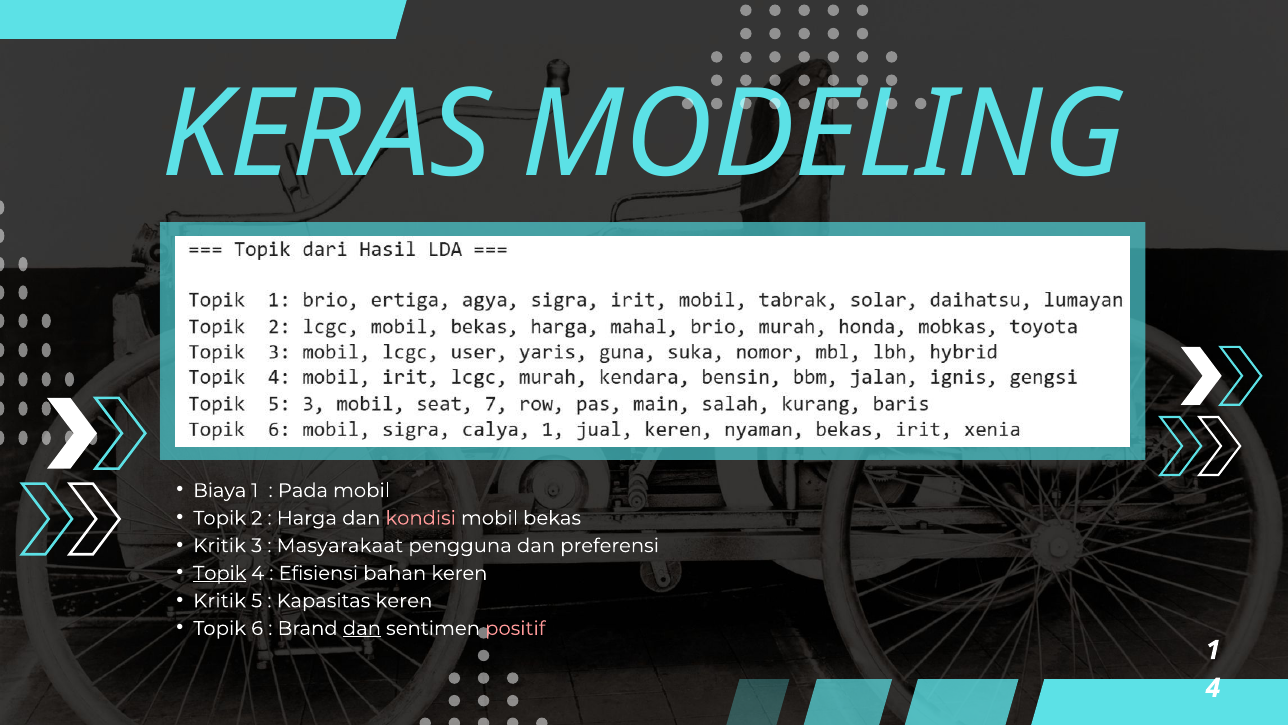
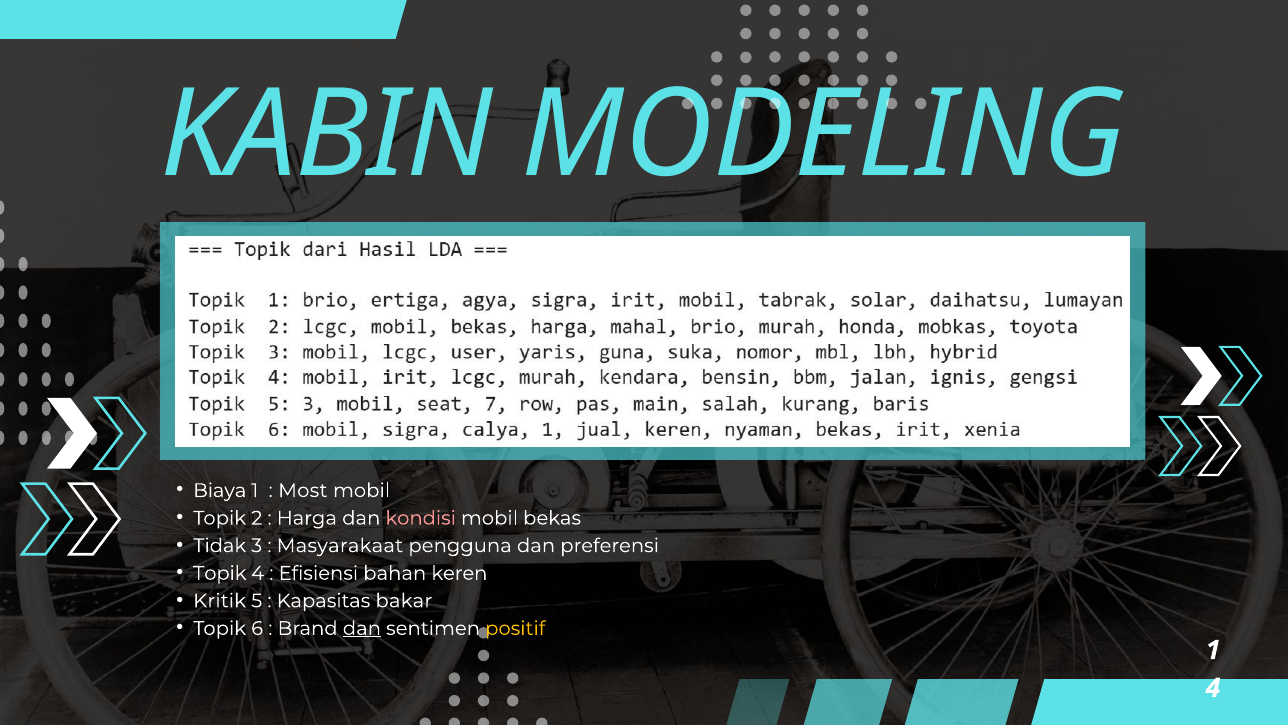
KERAS: KERAS -> KABIN (326, 135)
Pada: Pada -> Most (303, 490)
Kritik: Kritik -> Tidak (220, 545)
Topik underline: present -> none (220, 573)
Kapasitas keren: keren -> bakar (404, 600)
positif colour: pink -> yellow (515, 628)
